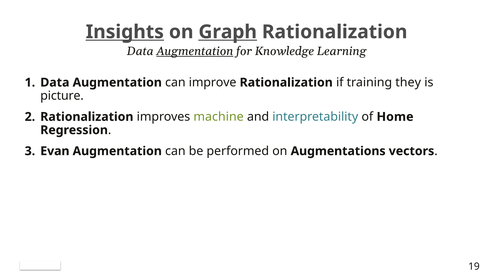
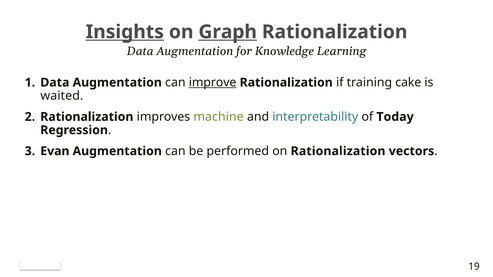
Augmentation underline: present -> none (195, 51)
improve underline: none -> present (213, 83)
they: they -> cake (408, 83)
picture: picture -> waited (62, 96)
Home: Home -> Today (395, 117)
on Augmentations: Augmentations -> Rationalization (338, 151)
